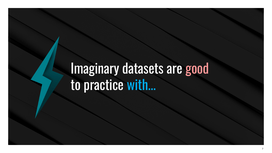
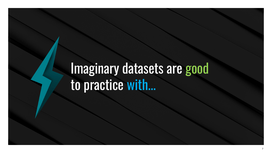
good colour: pink -> light green (197, 69)
